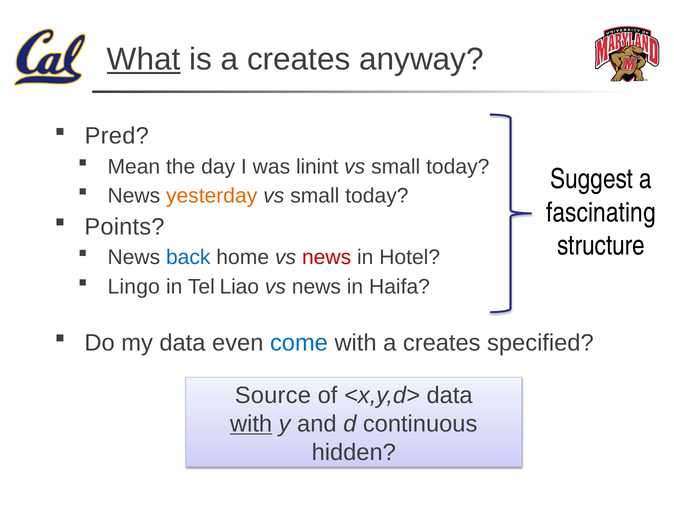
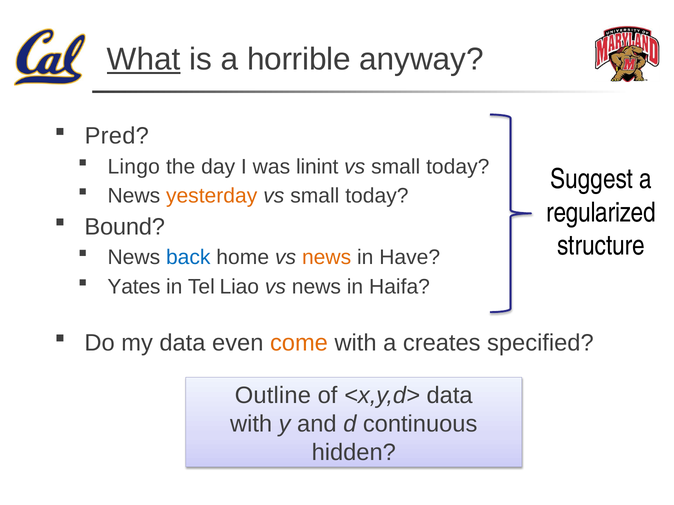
is a creates: creates -> horrible (299, 59)
Mean: Mean -> Lingo (134, 167)
fascinating: fascinating -> regularized (601, 213)
Points: Points -> Bound (125, 227)
news colour: red -> orange (327, 258)
Hotel: Hotel -> Have (410, 258)
Lingo: Lingo -> Yates (134, 287)
come colour: blue -> orange (299, 343)
Source: Source -> Outline (273, 396)
with underline: present -> none (251, 424)
